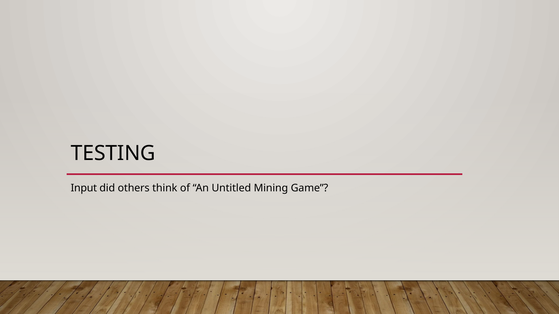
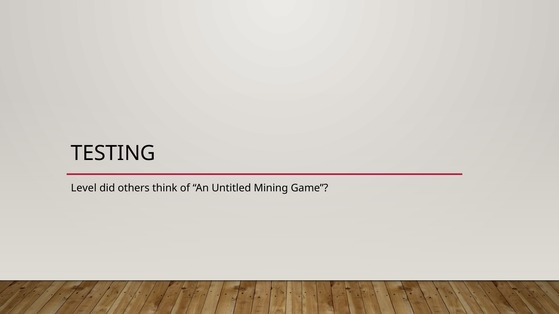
Input: Input -> Level (84, 188)
